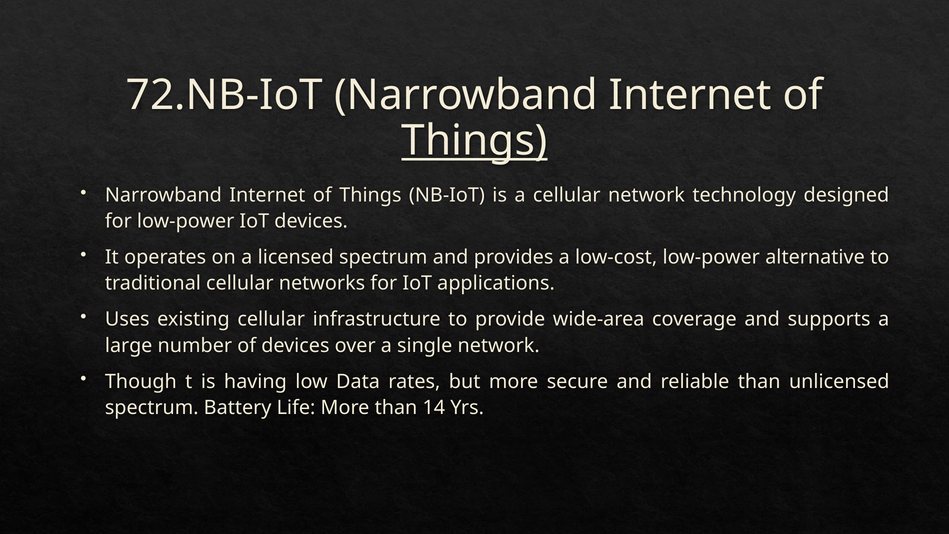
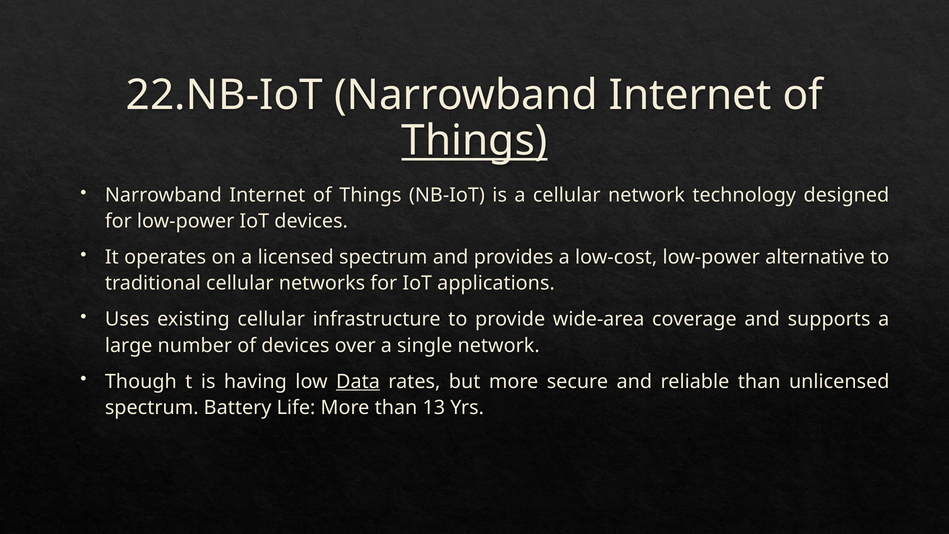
72.NB-IoT: 72.NB-IoT -> 22.NB-IoT (225, 95)
Data underline: none -> present (358, 381)
14: 14 -> 13 (434, 408)
